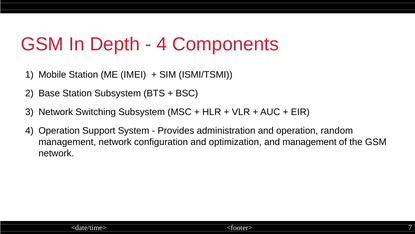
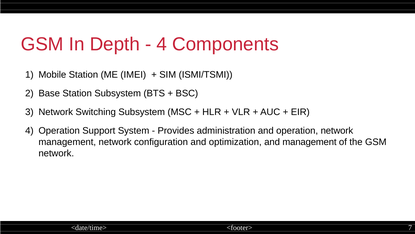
operation random: random -> network (337, 131)
